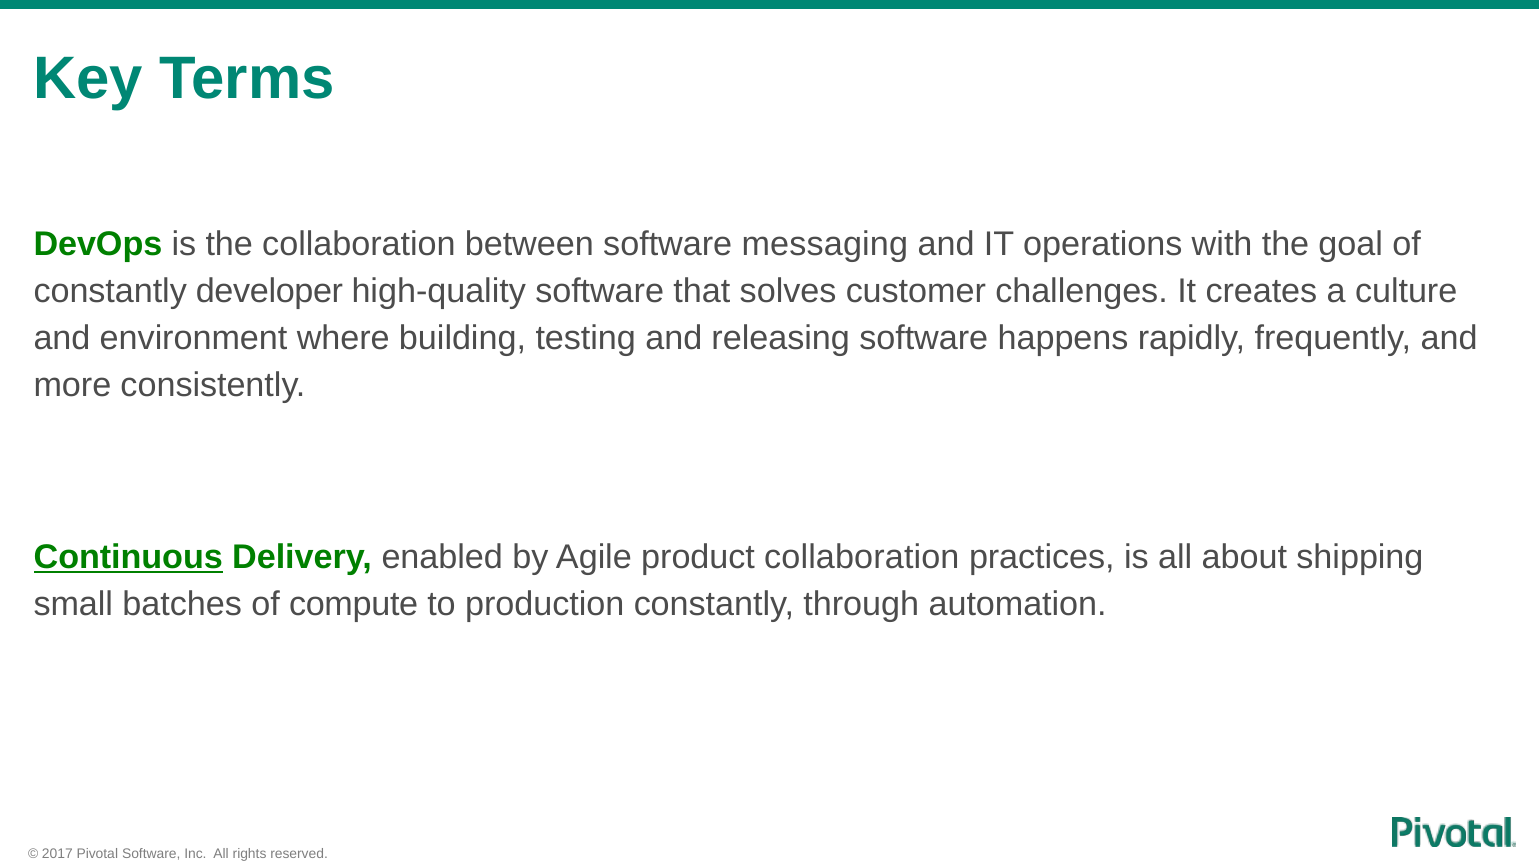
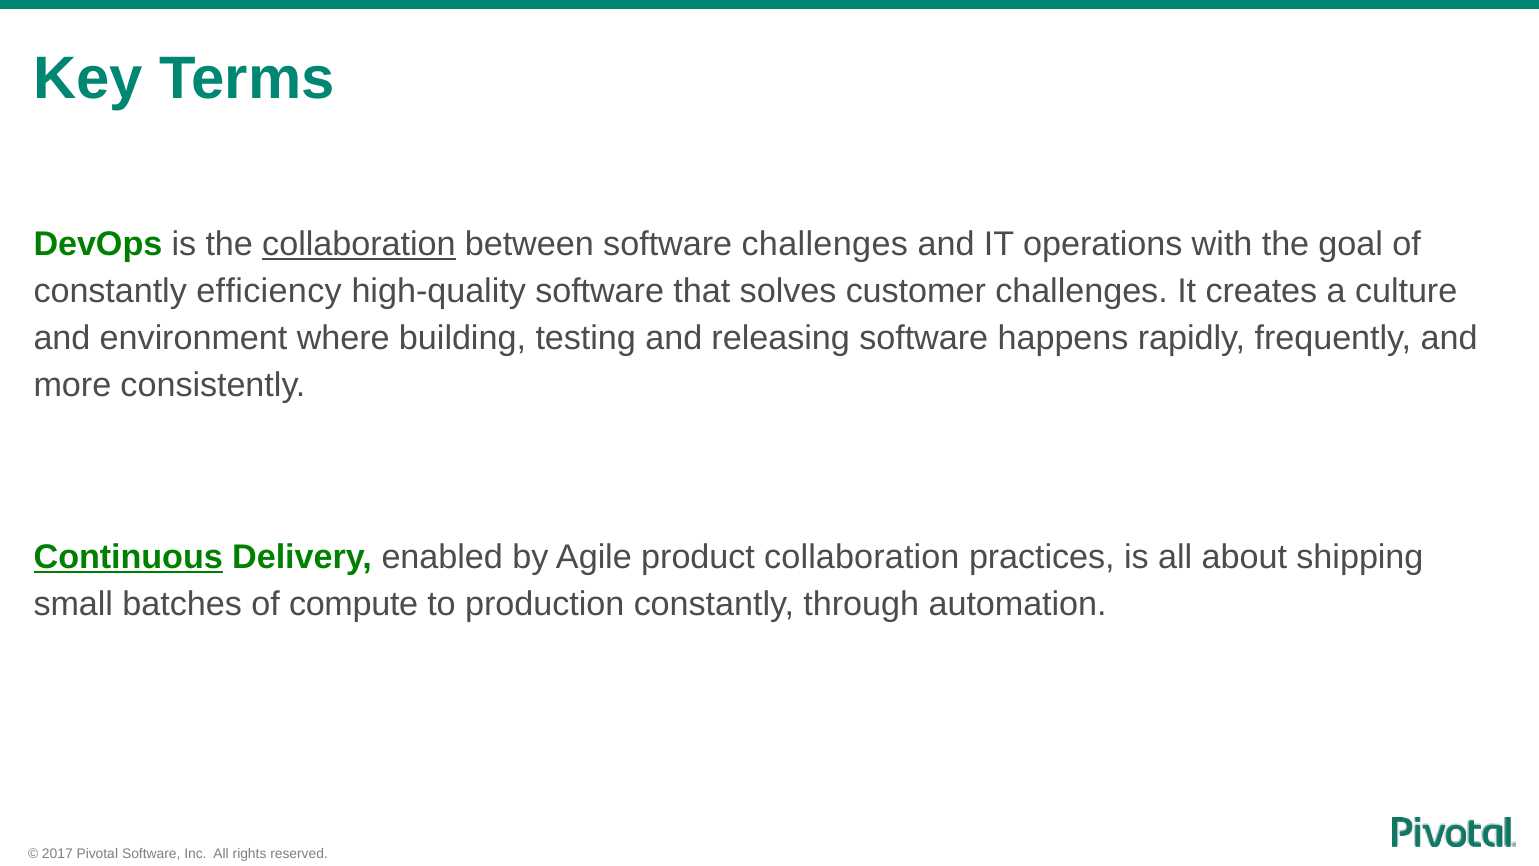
collaboration underline: none -> present (359, 244)
software messaging: messaging -> challenges (825, 244)
developer: developer -> efficiency (269, 291)
